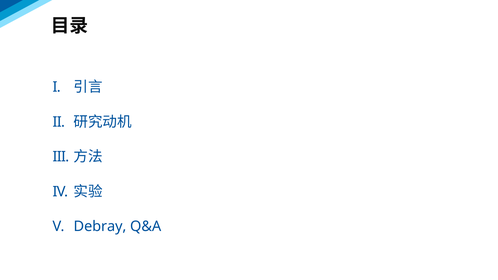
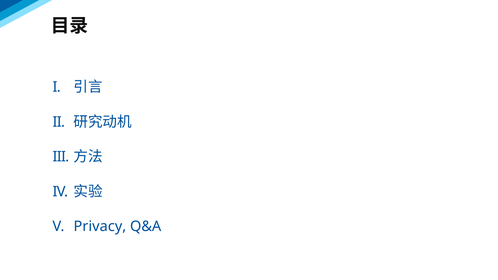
Debray: Debray -> Privacy (100, 227)
